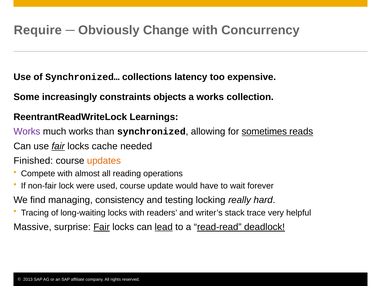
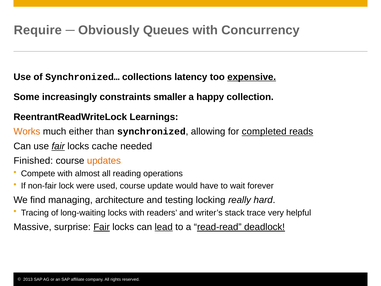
Change: Change -> Queues (166, 30)
expensive underline: none -> present (252, 77)
objects: objects -> smaller (170, 97)
a works: works -> happy (210, 97)
Works colour: purple -> orange (27, 131)
much works: works -> either (81, 131)
sometimes: sometimes -> completed (264, 131)
consistency: consistency -> architecture (120, 200)
